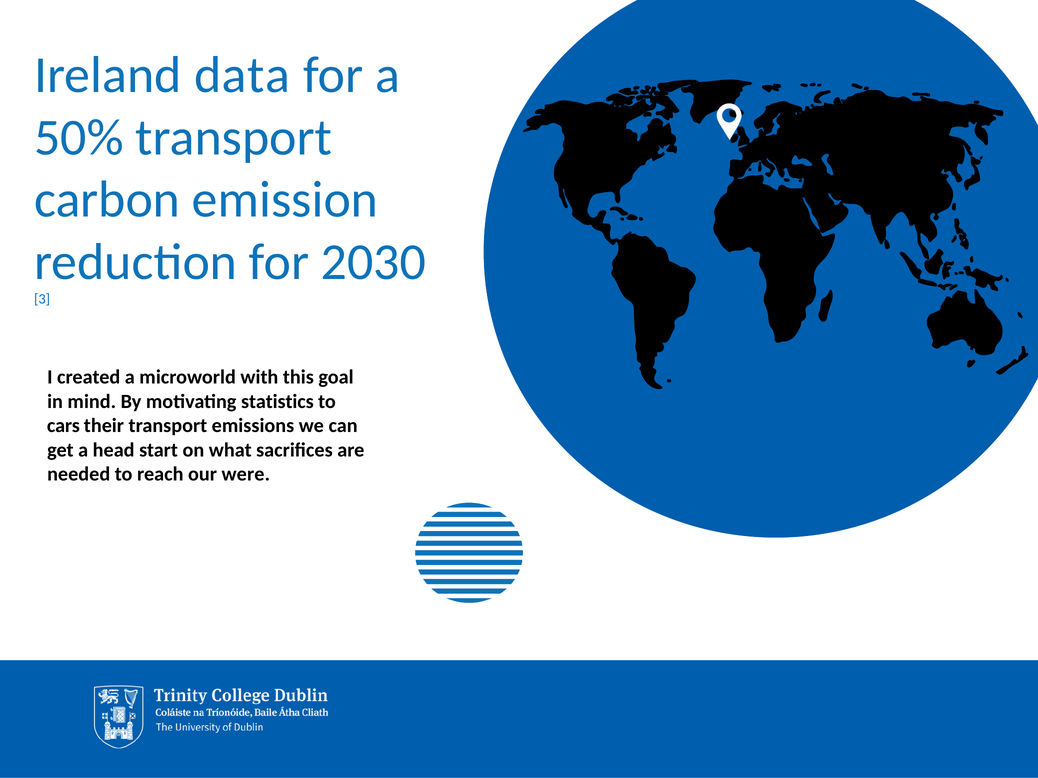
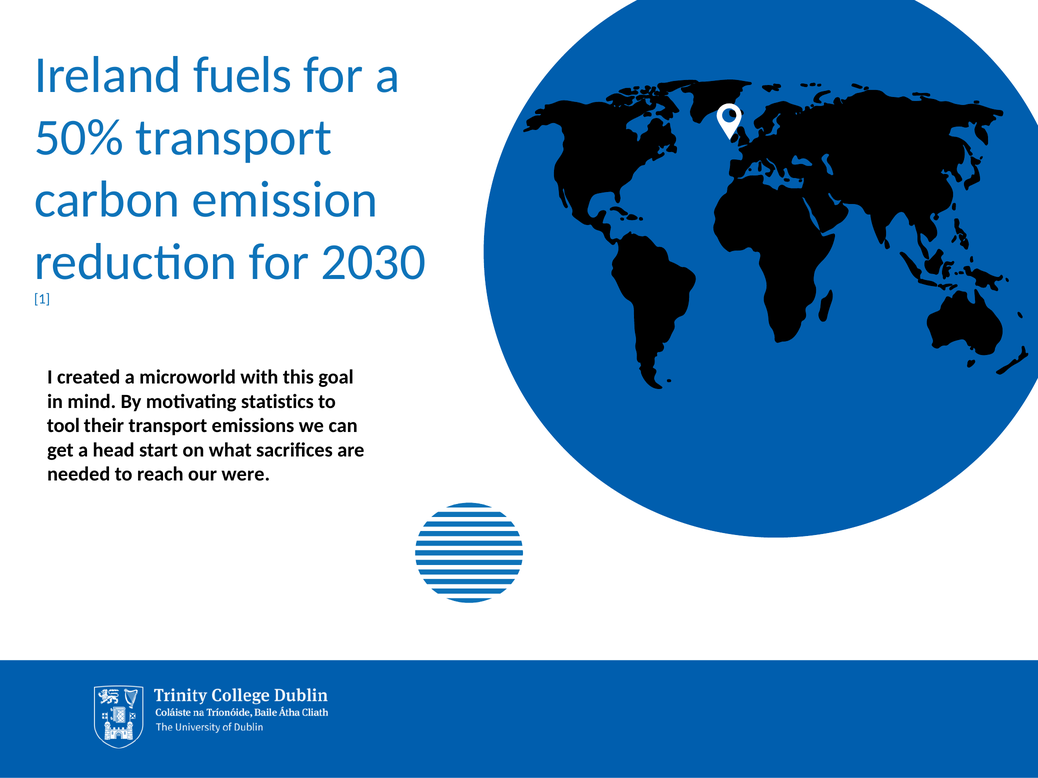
data: data -> fuels (243, 75)
3: 3 -> 1 (42, 299)
cars: cars -> tool (63, 426)
